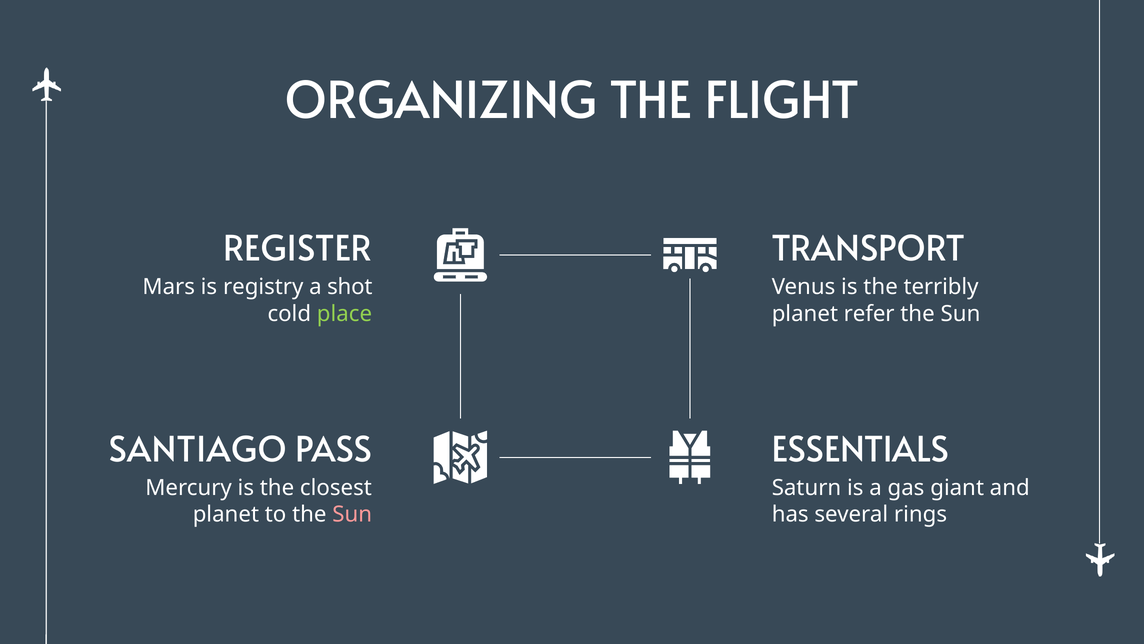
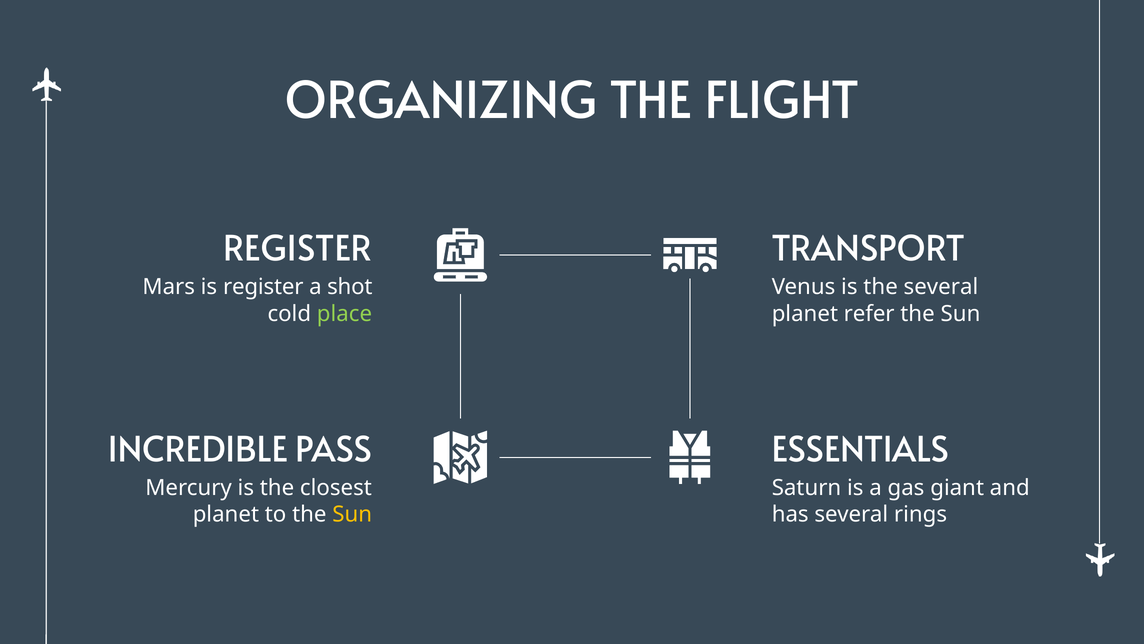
is registry: registry -> register (263, 287)
the terribly: terribly -> several (941, 287)
SANTIAGO: SANTIAGO -> INCREDIBLE (198, 450)
Sun colour: pink -> yellow (352, 514)
